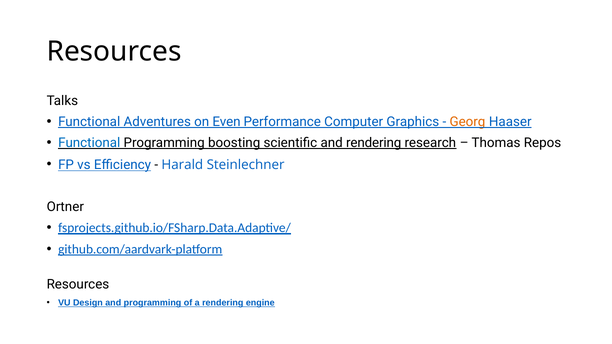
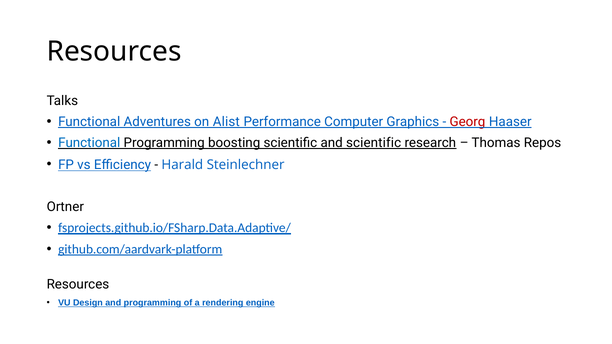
Even: Even -> Alist (226, 122)
Georg colour: orange -> red (467, 122)
and rendering: rendering -> scientific (374, 143)
